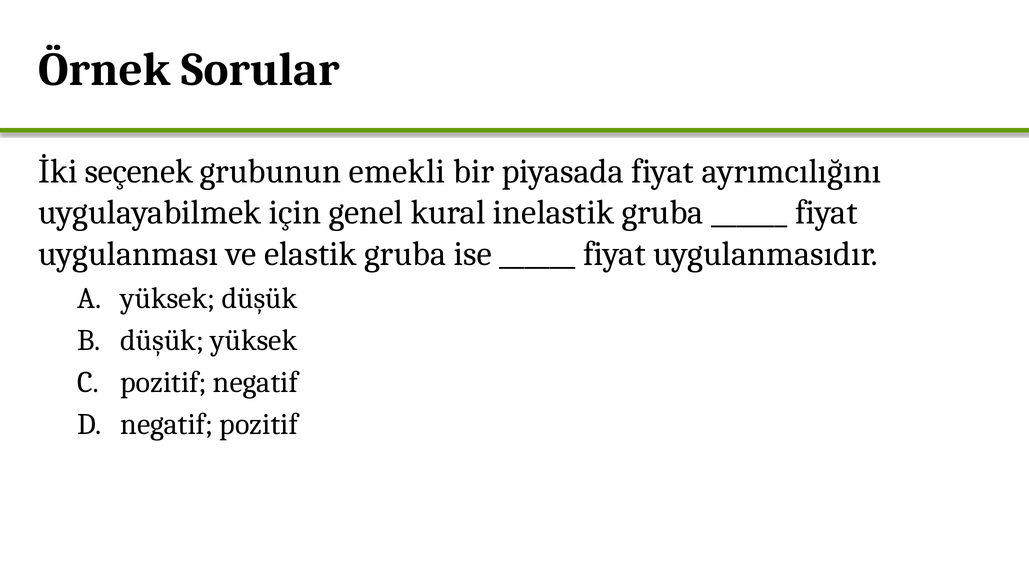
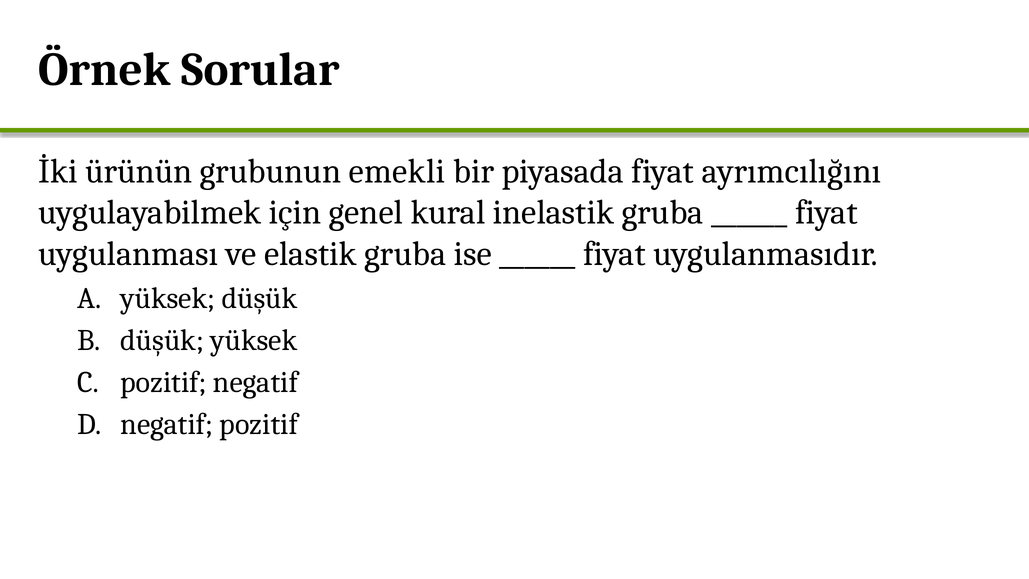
seçenek: seçenek -> ürünün (139, 171)
